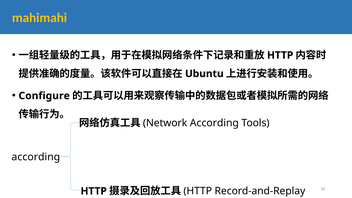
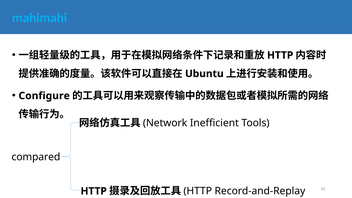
mahimahi colour: yellow -> light blue (39, 18)
According: According -> Inefficient (214, 123)
according: according -> compared (36, 157)
